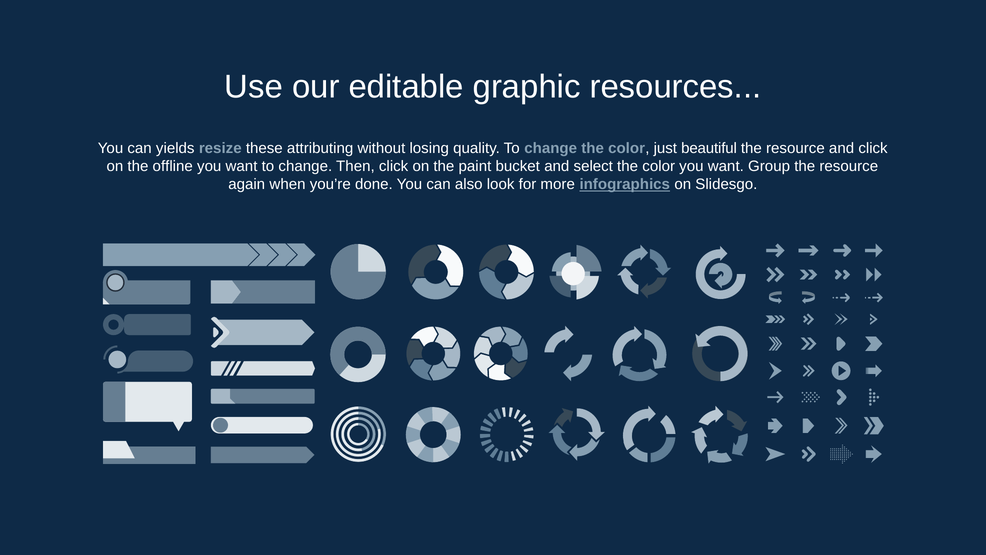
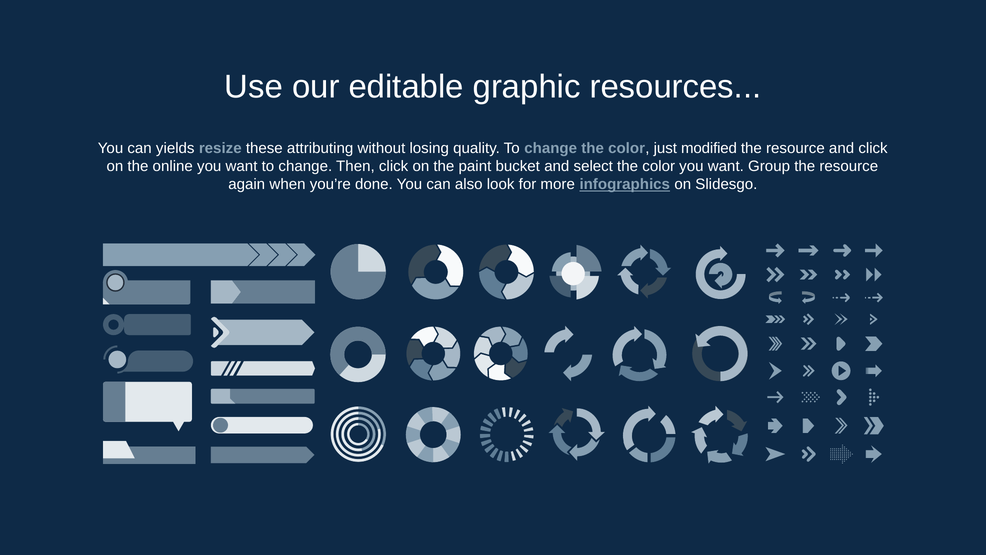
beautiful: beautiful -> modified (709, 148)
offline: offline -> online (173, 166)
